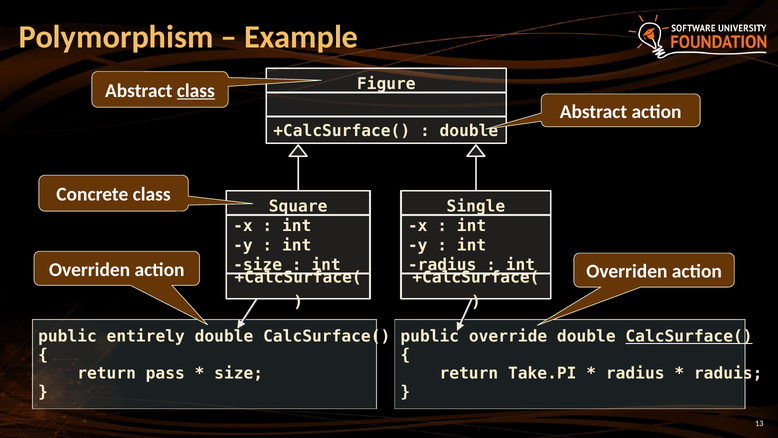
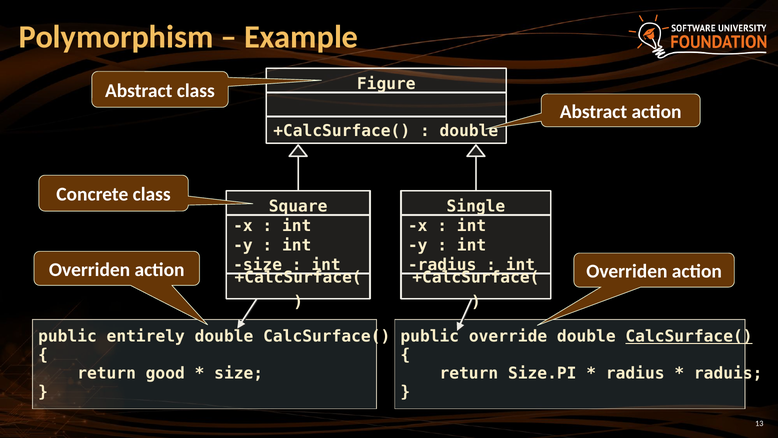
class underline: present -> none (196, 91)
pass: pass -> good (165, 373)
Take.PI: Take.PI -> Size.PI (542, 373)
